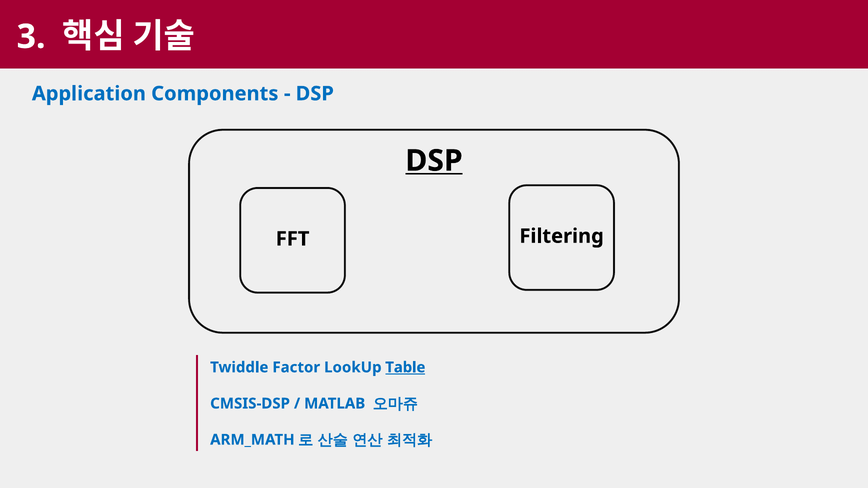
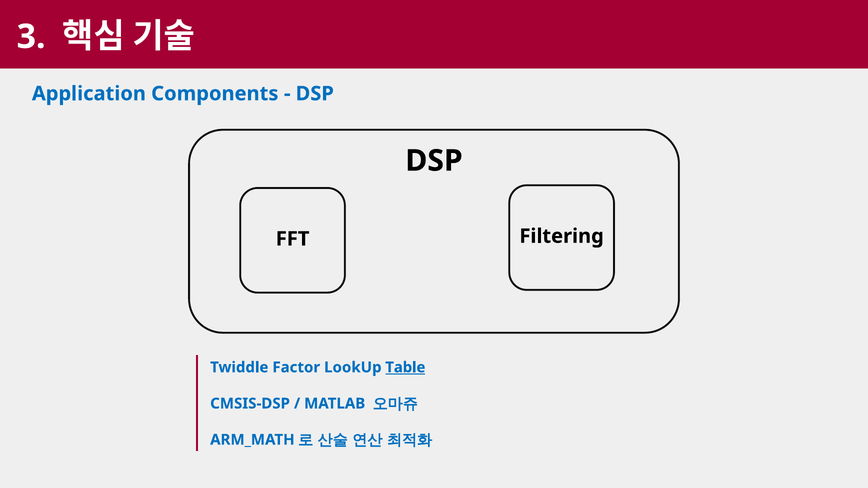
DSP underline: present -> none (434, 161)
